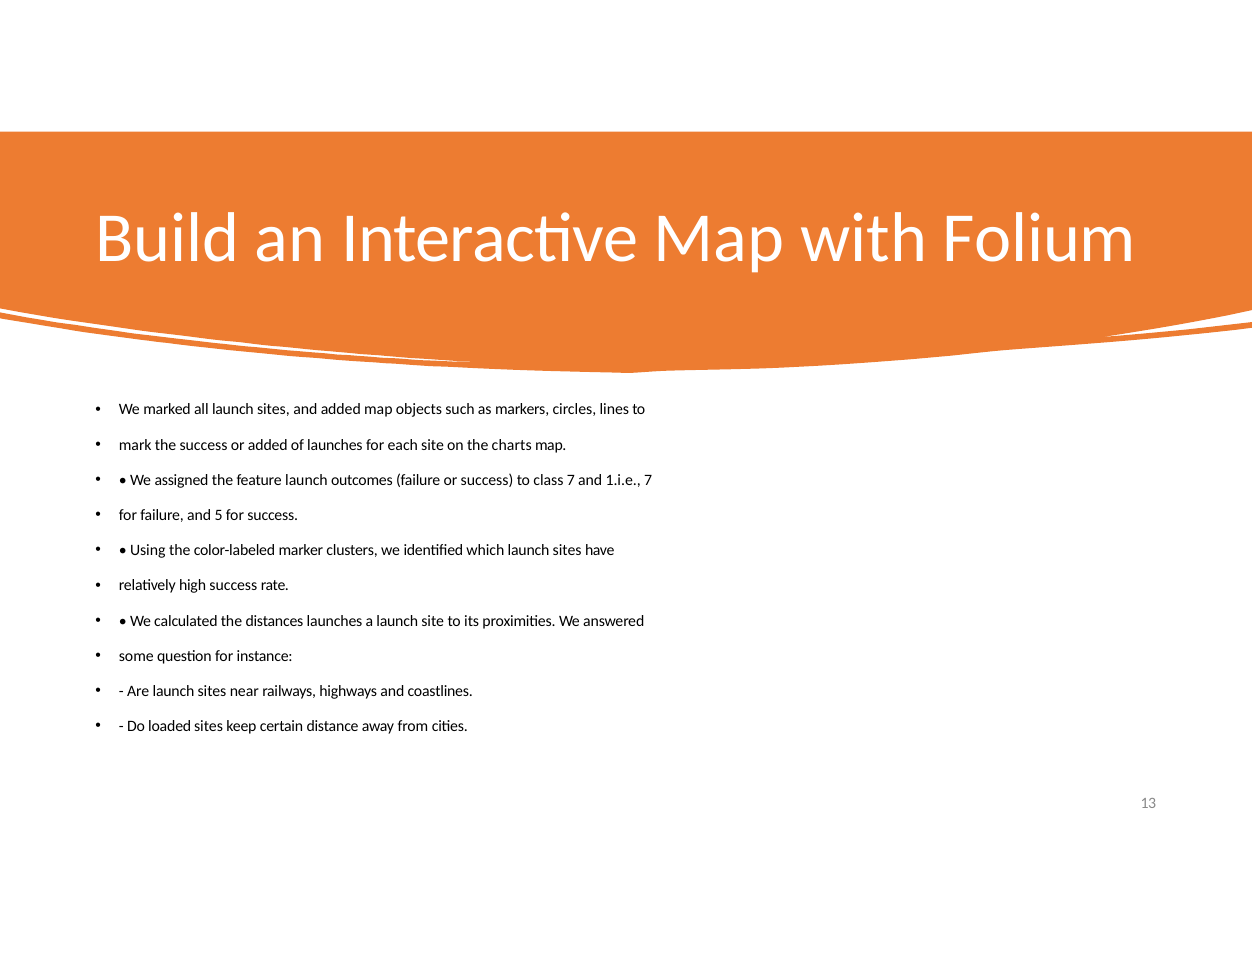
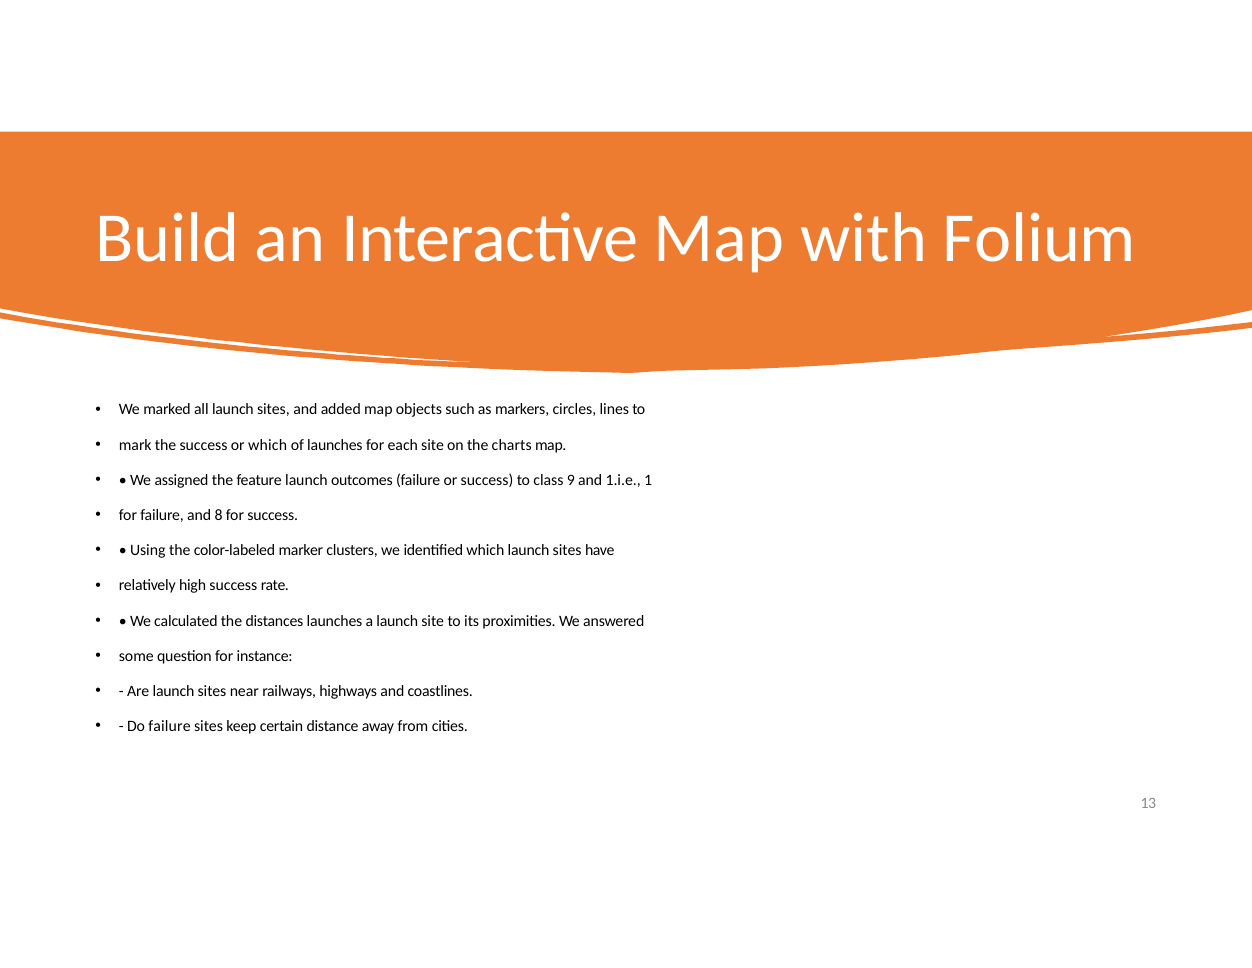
or added: added -> which (268, 445)
class 7: 7 -> 9 (571, 480)
1.i.e 7: 7 -> 1 (648, 480)
5: 5 -> 8 (219, 515)
Do loaded: loaded -> failure (170, 726)
